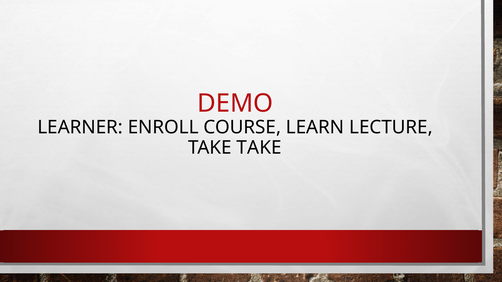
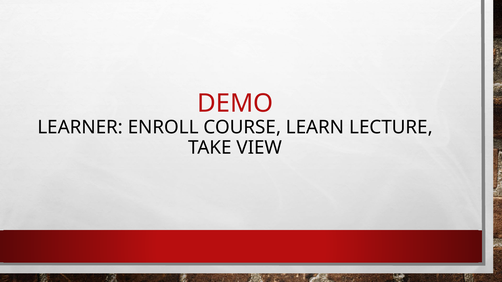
TAKE TAKE: TAKE -> VIEW (259, 148)
